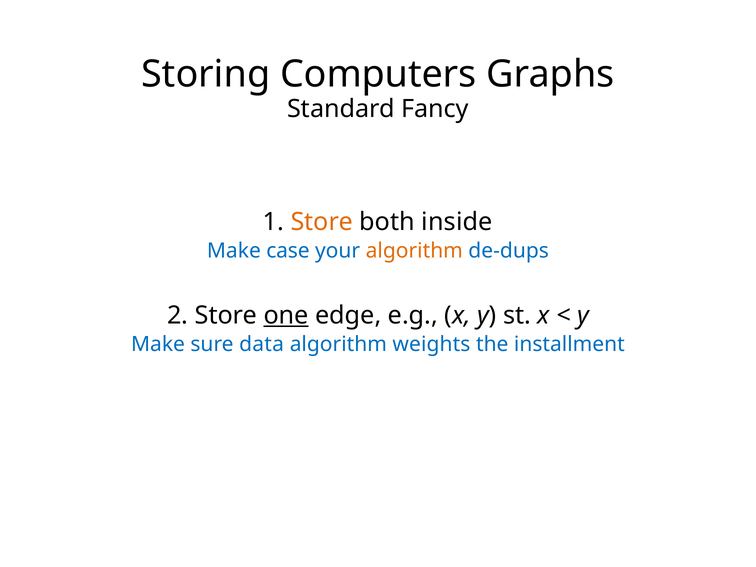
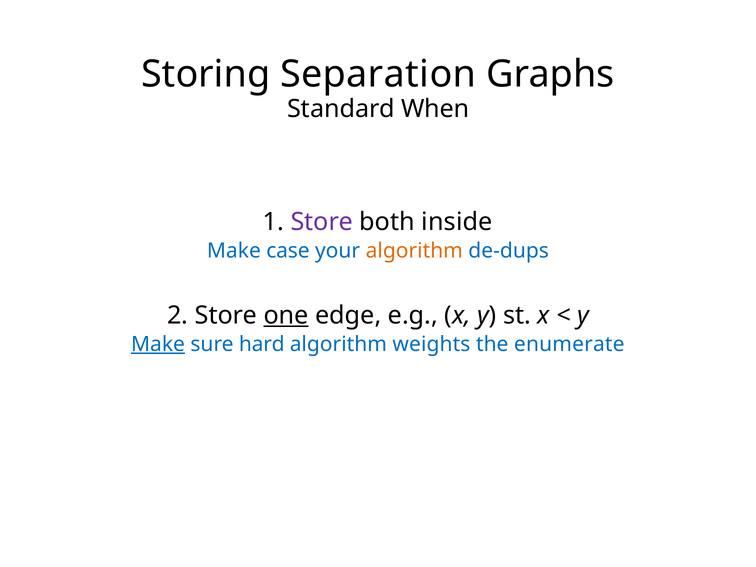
Computers: Computers -> Separation (378, 74)
Fancy: Fancy -> When (435, 109)
Store colour: orange -> purple (322, 222)
Make underline: none -> present (158, 344)
data: data -> hard (262, 344)
installment: installment -> enumerate (569, 344)
